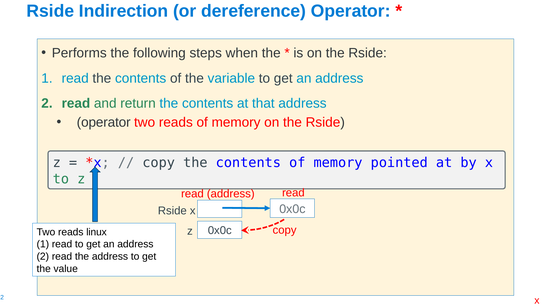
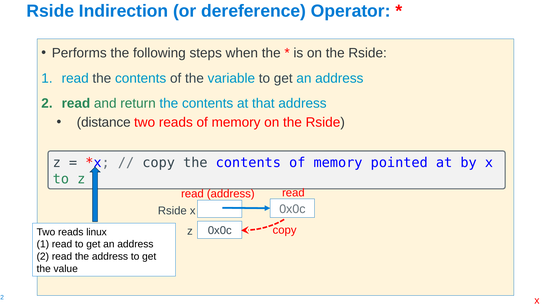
operator: operator -> distance (104, 122)
